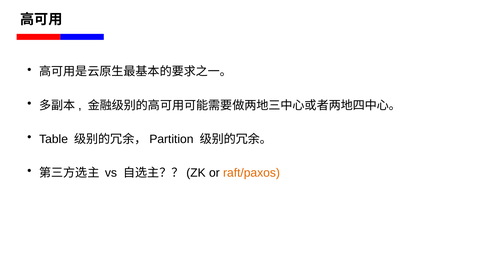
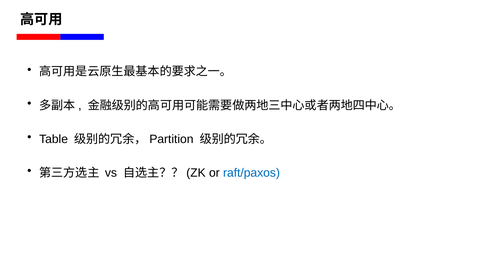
raft/paxos colour: orange -> blue (252, 173)
